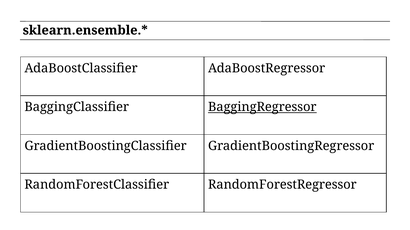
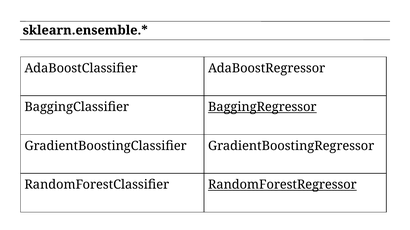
RandomForestRegressor underline: none -> present (282, 185)
